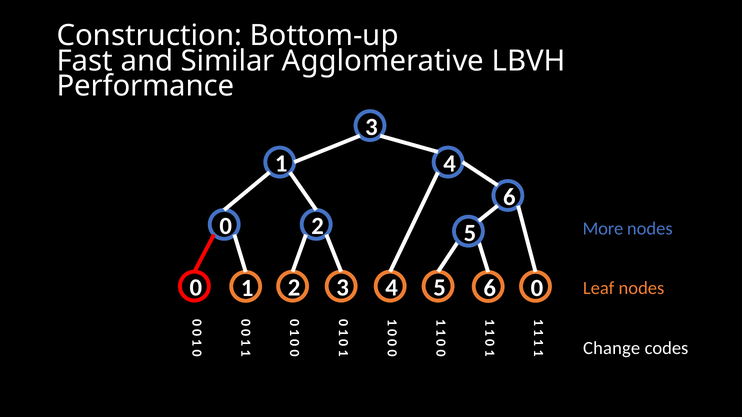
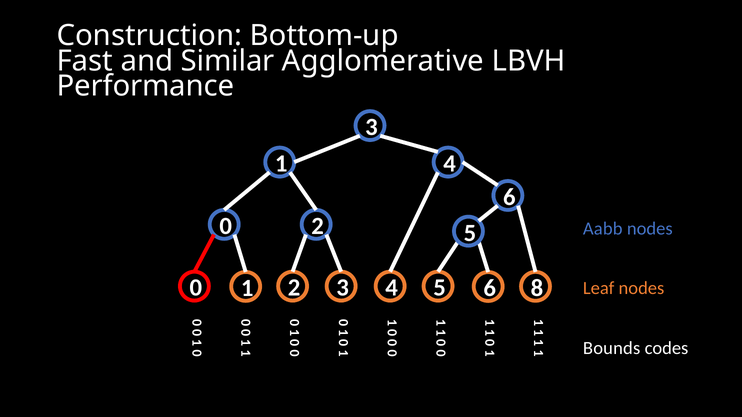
More: More -> Aabb (603, 229)
6 0: 0 -> 8 (537, 288)
Change: Change -> Bounds (612, 348)
